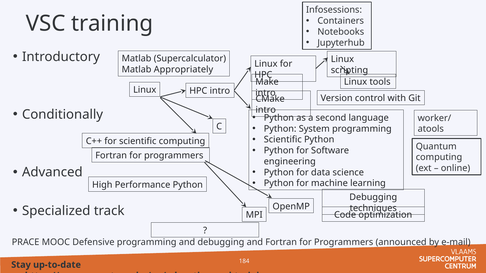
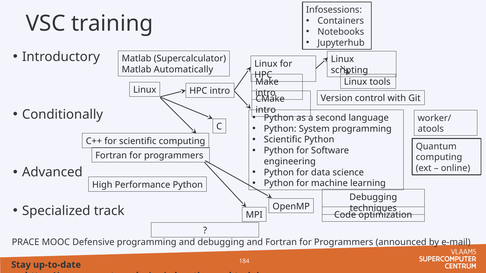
Appropriately: Appropriately -> Automatically (183, 70)
